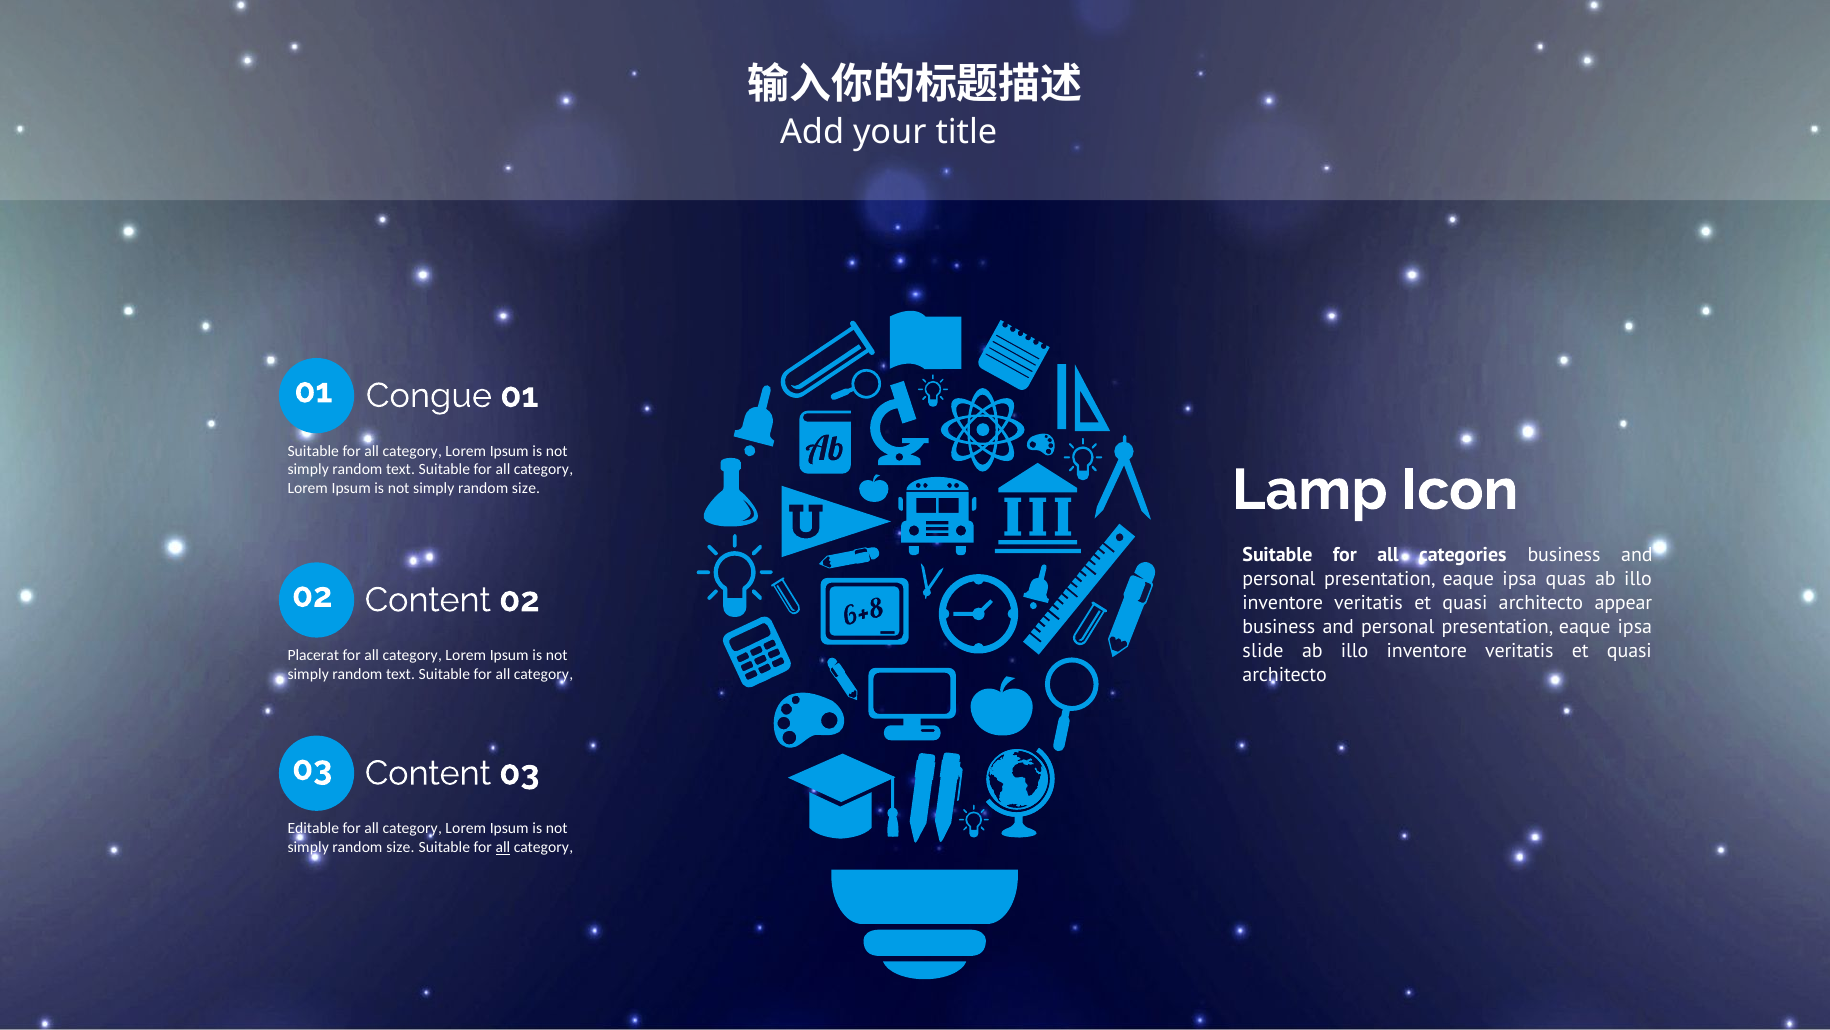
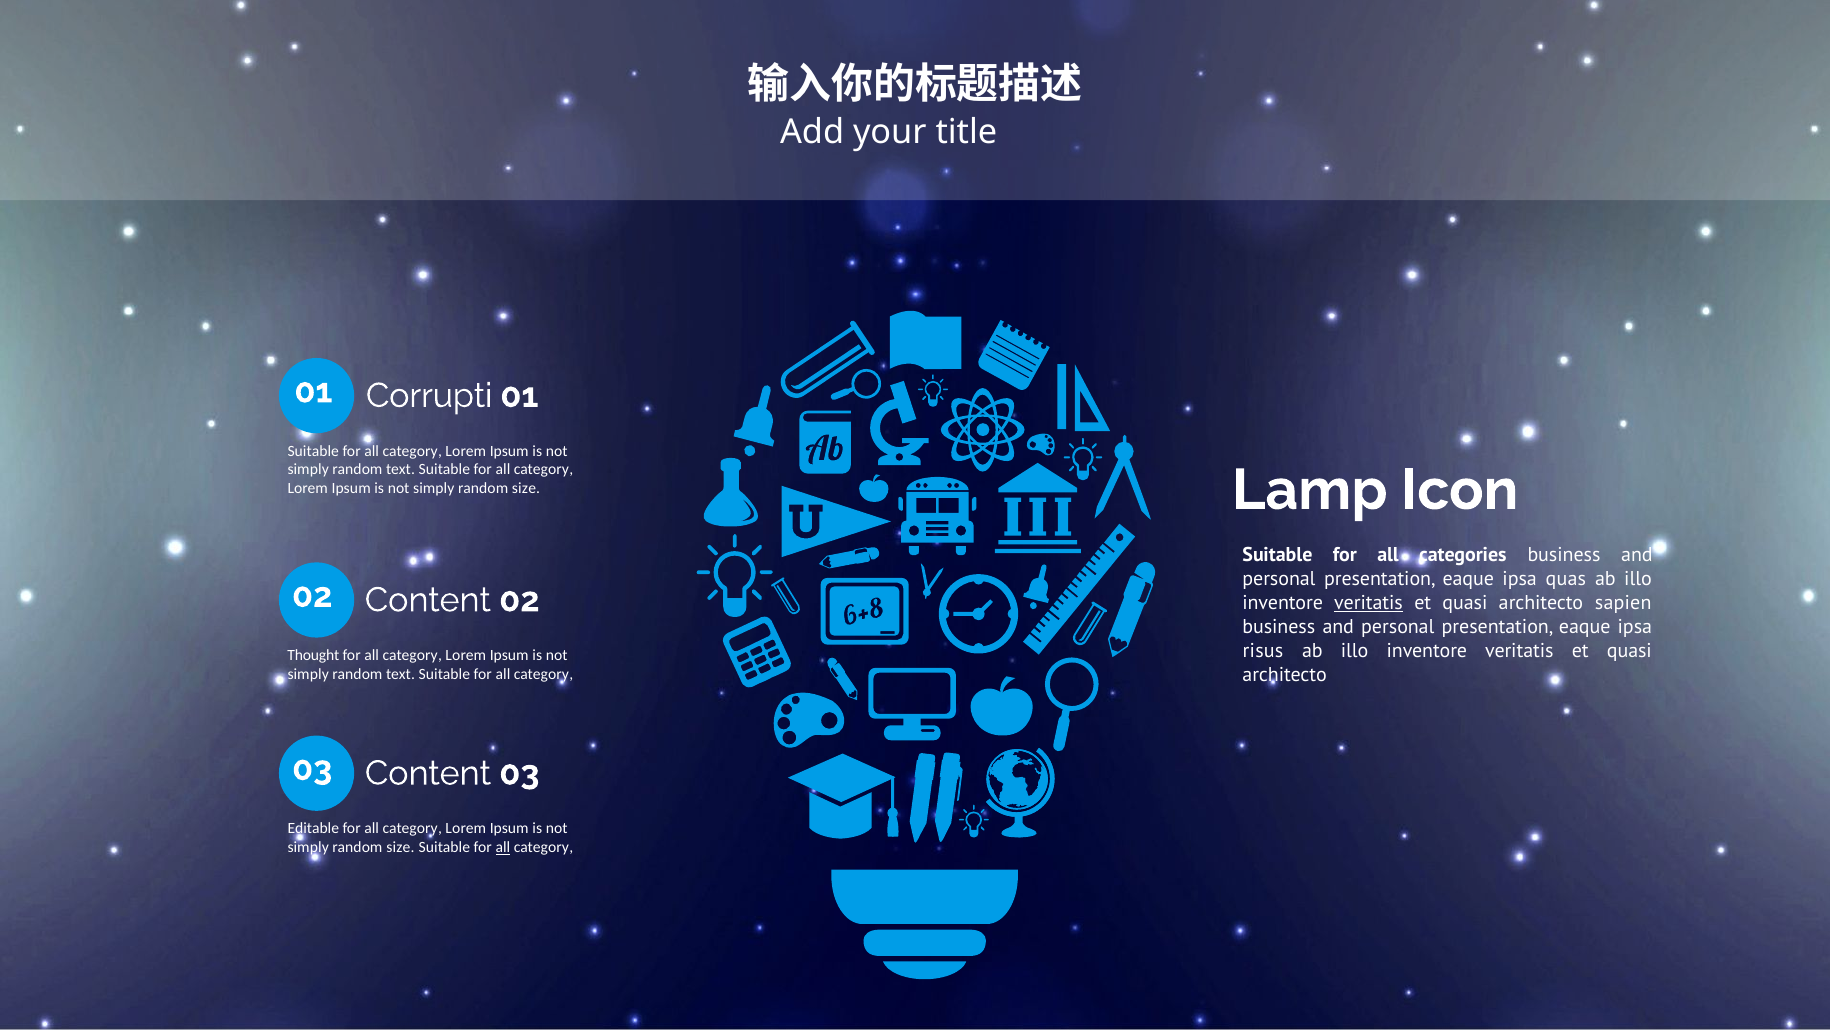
Congue: Congue -> Corrupti (429, 396)
veritatis underline: none -> present (1368, 603)
appear: appear -> sapien (1623, 603)
slide: slide -> risus (1263, 651)
Placerat: Placerat -> Thought (313, 655)
